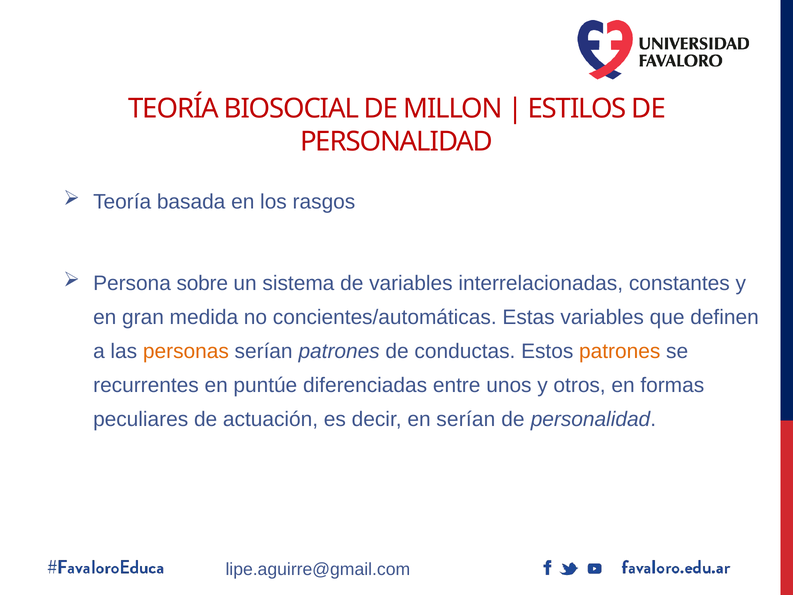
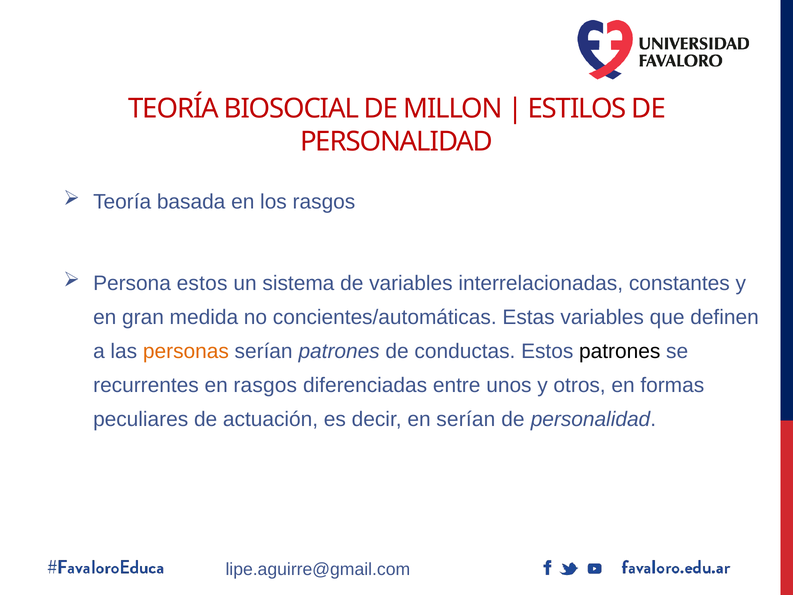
Persona sobre: sobre -> estos (202, 283)
patrones colour: orange -> black (620, 351)
en puntúe: puntúe -> rasgos (265, 385)
